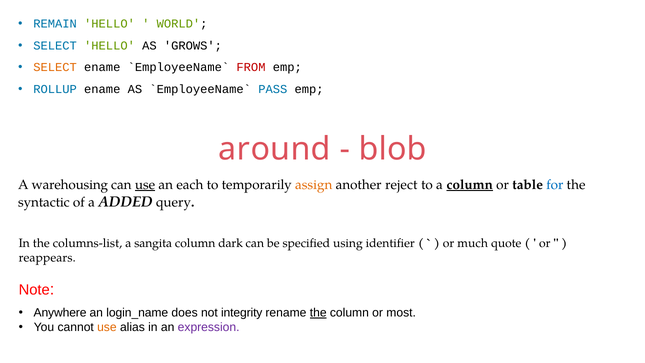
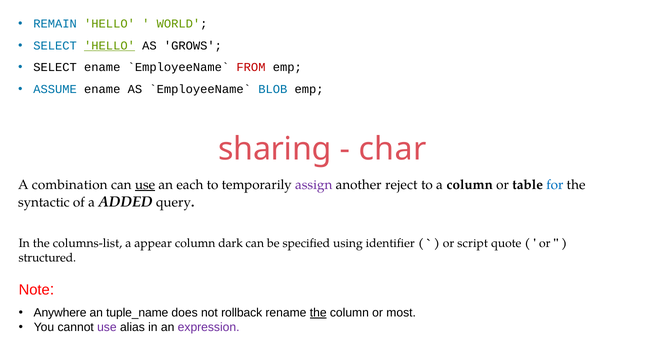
HELLO underline: none -> present (109, 46)
SELECT colour: orange -> black (55, 67)
ROLLUP: ROLLUP -> ASSUME (55, 89)
PASS: PASS -> BLOB (273, 89)
around: around -> sharing (275, 149)
blob: blob -> char (392, 149)
warehousing: warehousing -> combination (70, 185)
assign colour: orange -> purple (314, 185)
column underline: present -> none (470, 185)
sangita: sangita -> appear (153, 243)
much: much -> script (473, 243)
reappears: reappears -> structured (47, 258)
login_name: login_name -> tuple_name (137, 313)
integrity: integrity -> rollback (242, 313)
use colour: orange -> purple (107, 327)
